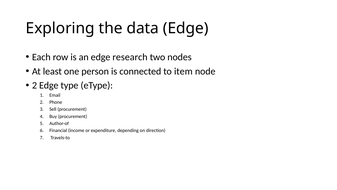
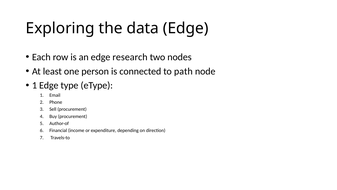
item: item -> path (183, 71)
2: 2 -> 1 (34, 85)
